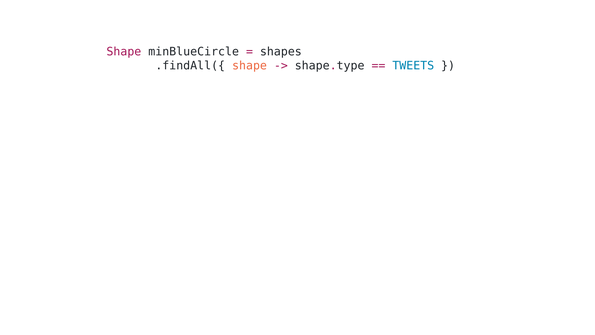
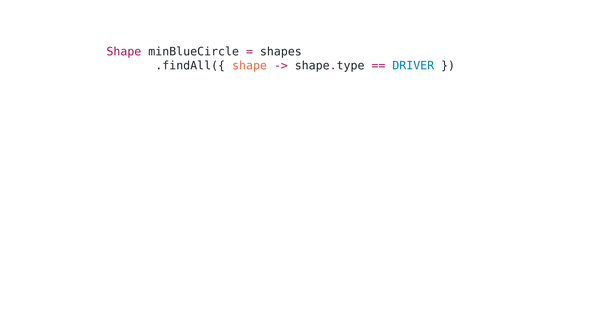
TWEETS: TWEETS -> DRIVER (413, 66)
